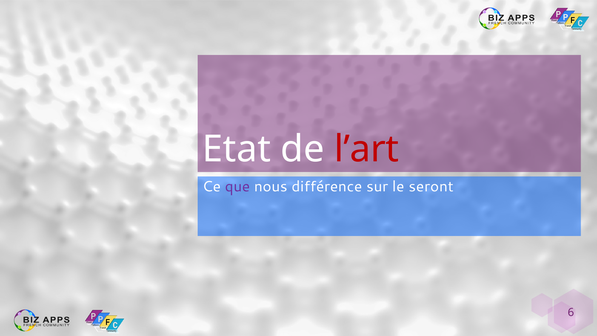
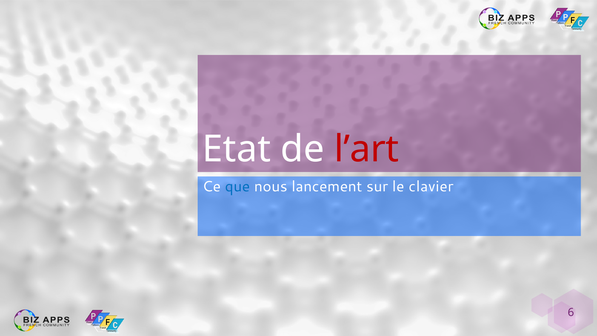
que colour: purple -> blue (237, 187)
différence: différence -> lancement (327, 187)
seront: seront -> clavier (431, 187)
